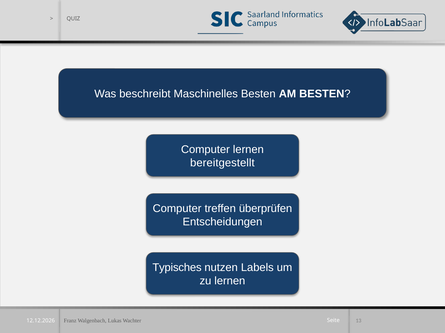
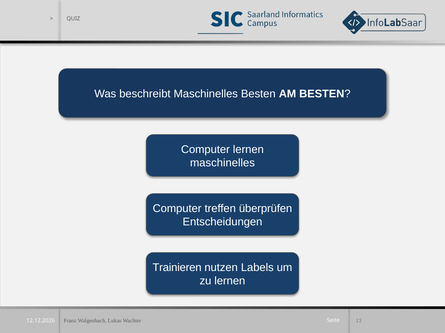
bereitgestellt: bereitgestellt -> maschinelles (222, 163)
Typisches: Typisches -> Trainieren (177, 268)
